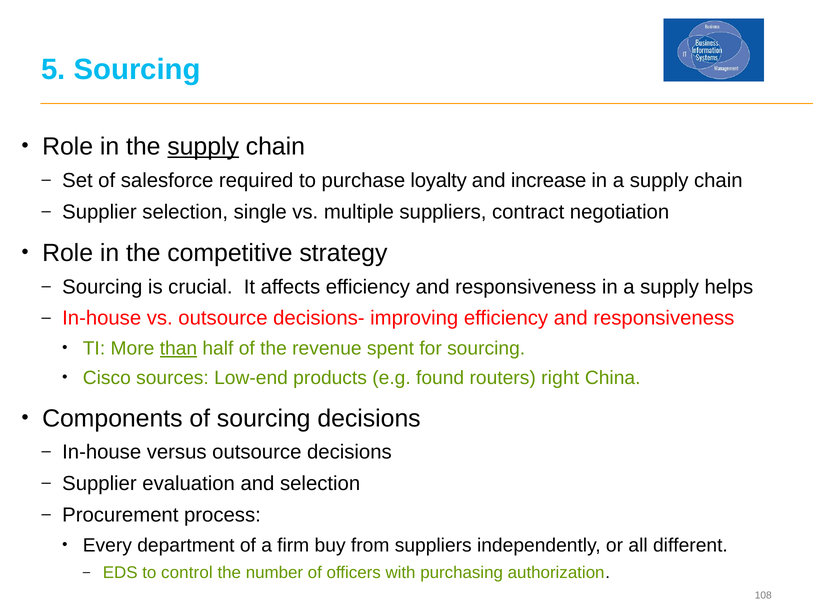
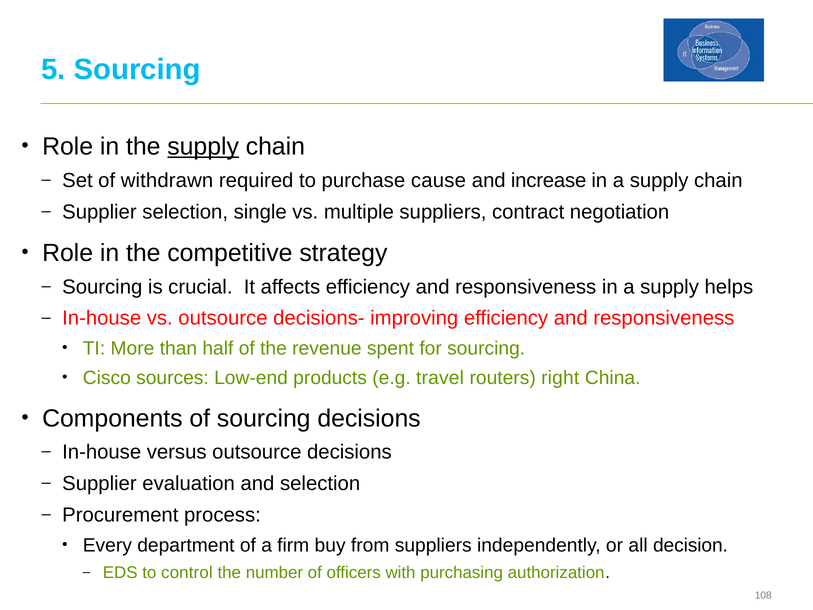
salesforce: salesforce -> withdrawn (167, 181)
loyalty: loyalty -> cause (438, 181)
than underline: present -> none (178, 348)
found: found -> travel (440, 378)
different: different -> decision (690, 545)
